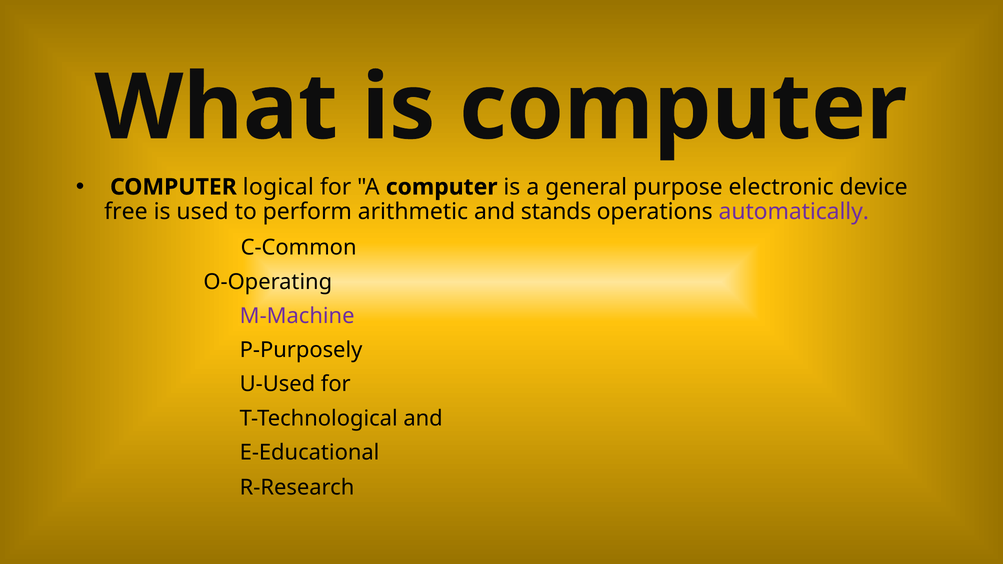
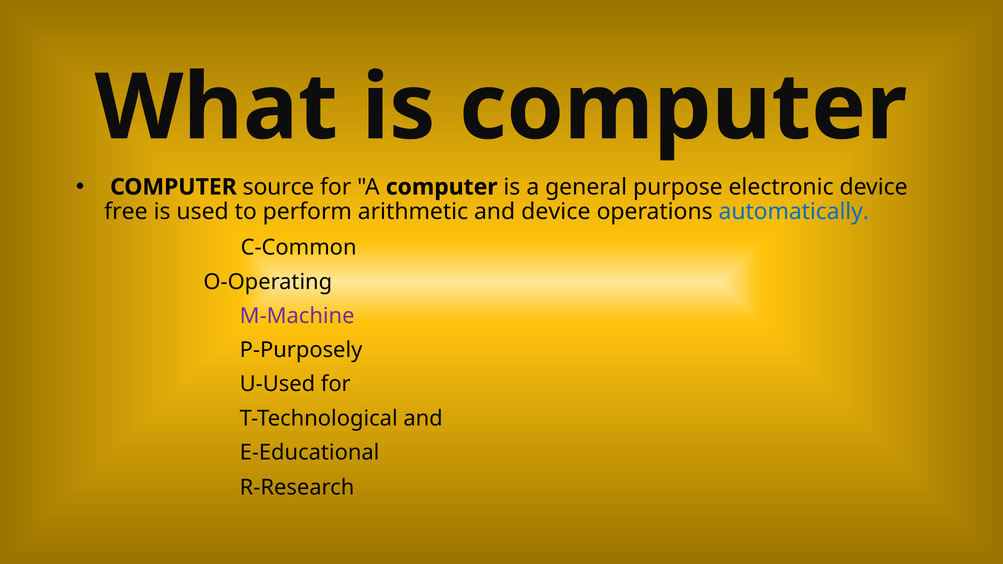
logical: logical -> source (279, 187)
and stands: stands -> device (556, 212)
automatically colour: purple -> blue (794, 212)
